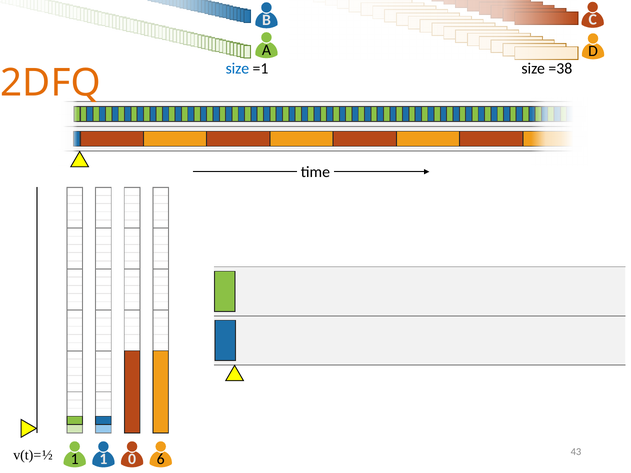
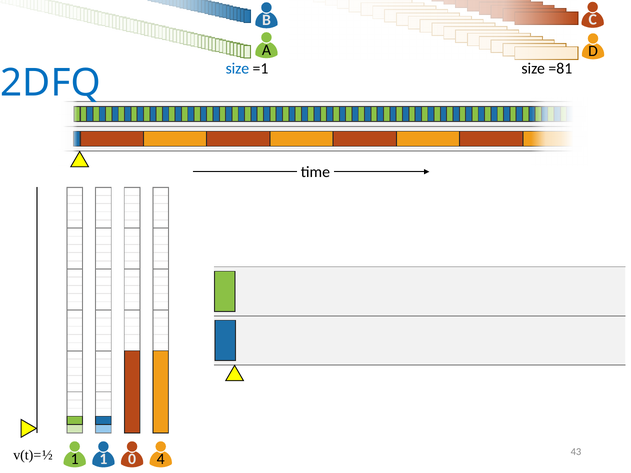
=38: =38 -> =81 (560, 68)
2DFQ colour: orange -> blue (51, 83)
6: 6 -> 4 (161, 459)
